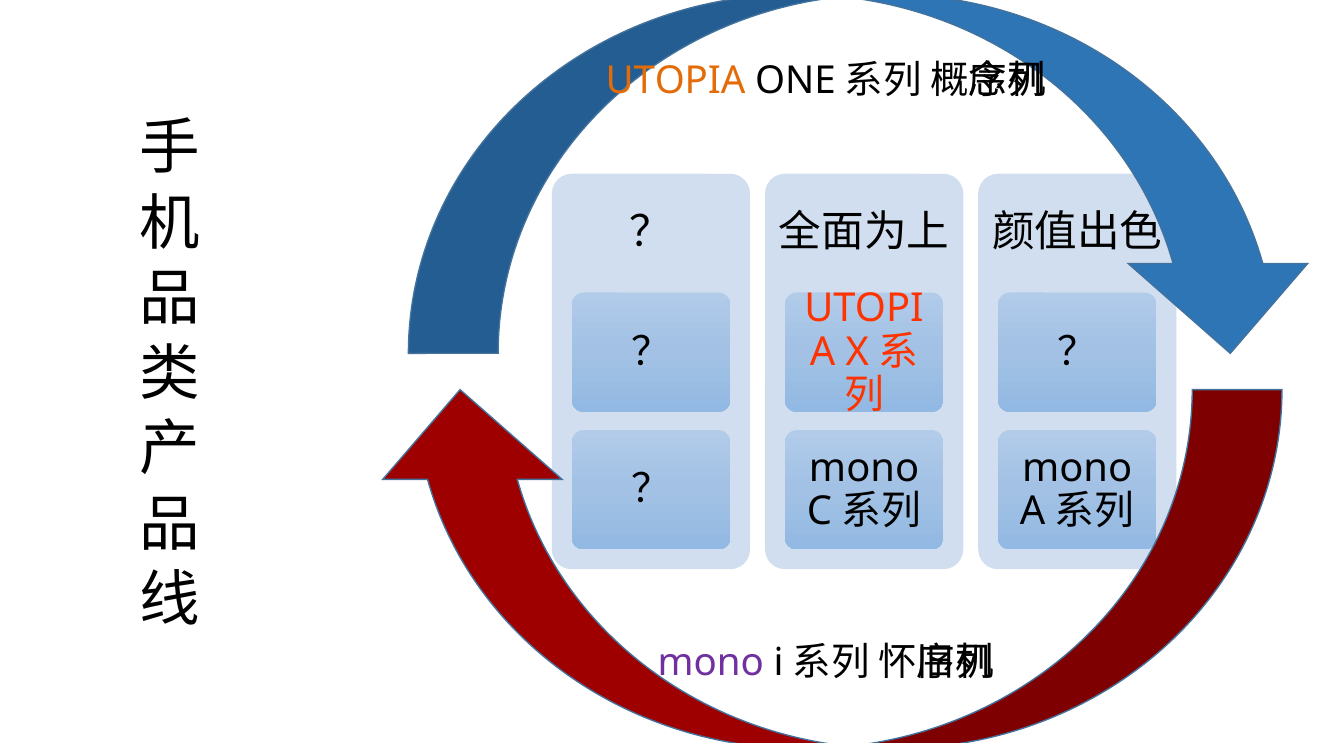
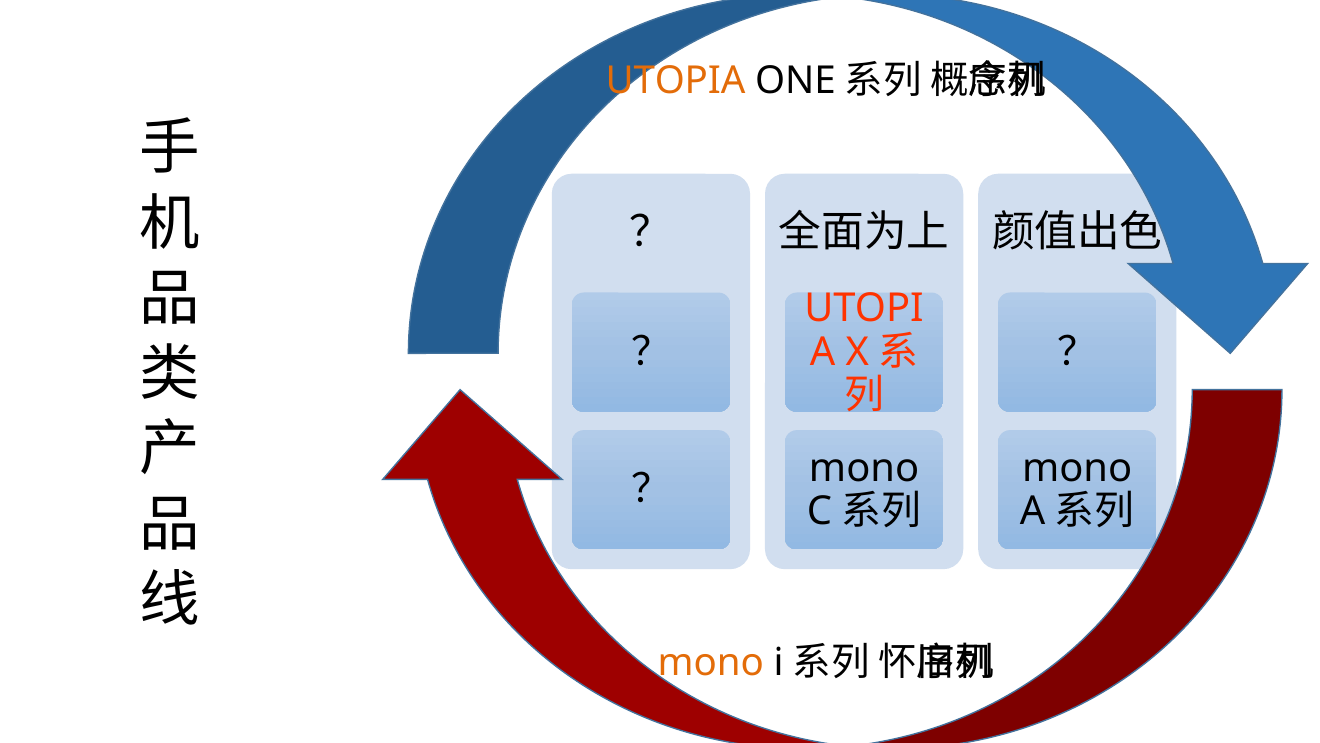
mono colour: purple -> orange (711, 662)
